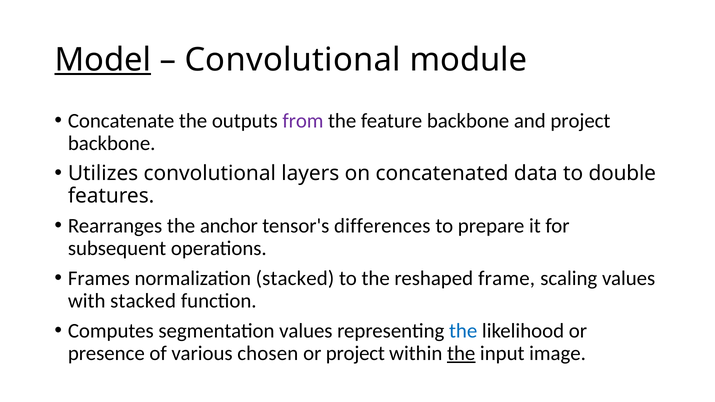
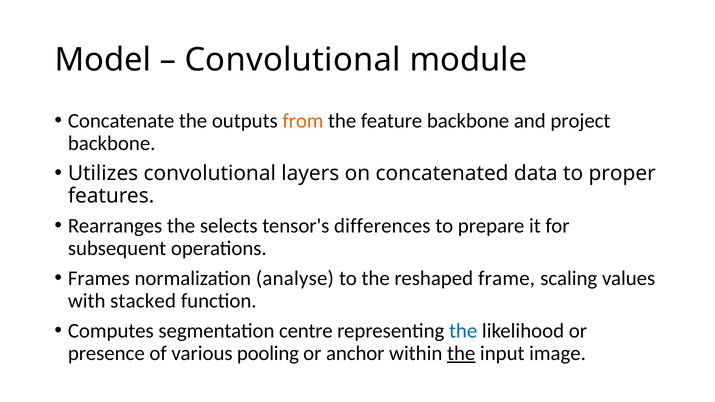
Model underline: present -> none (103, 60)
from colour: purple -> orange (303, 121)
double: double -> proper (622, 173)
anchor: anchor -> selects (229, 226)
normalization stacked: stacked -> analyse (295, 278)
segmentation values: values -> centre (306, 331)
chosen: chosen -> pooling (268, 353)
or project: project -> anchor (355, 353)
